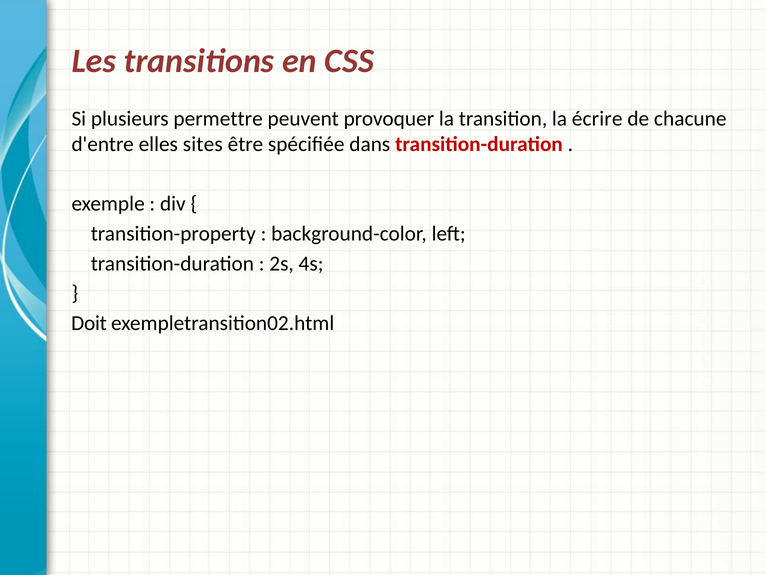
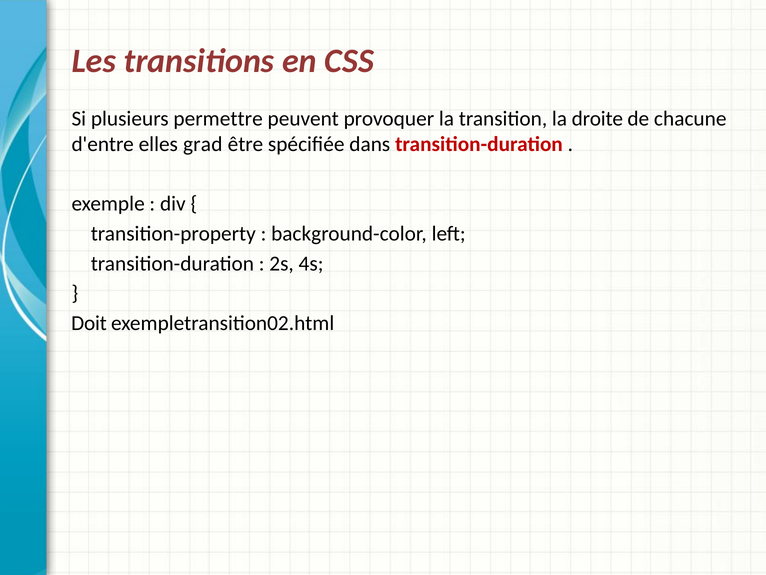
écrire: écrire -> droite (597, 118)
sites: sites -> grad (203, 144)
